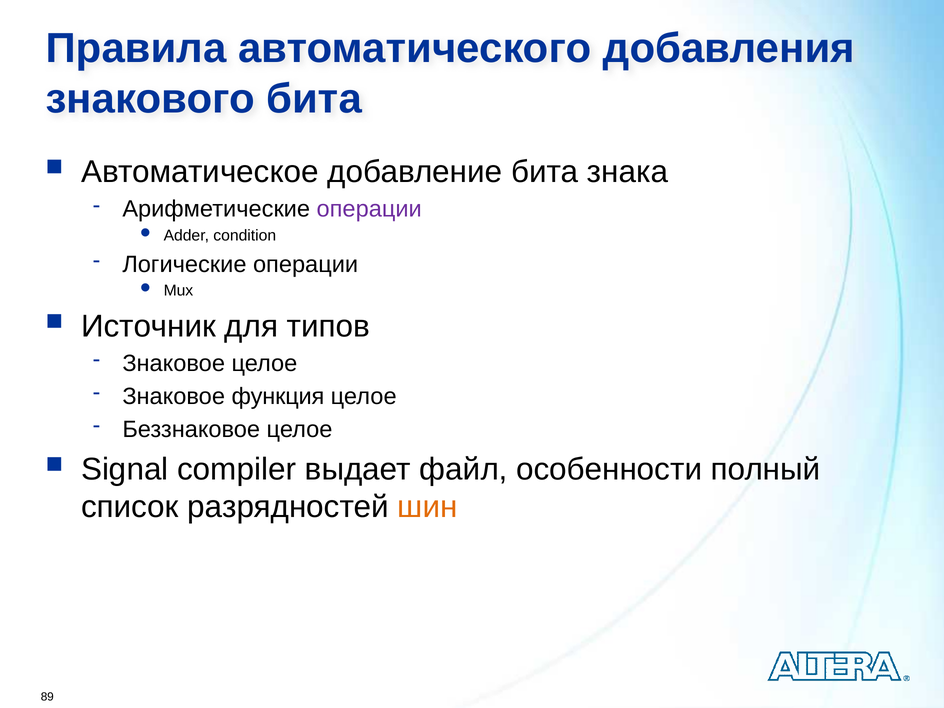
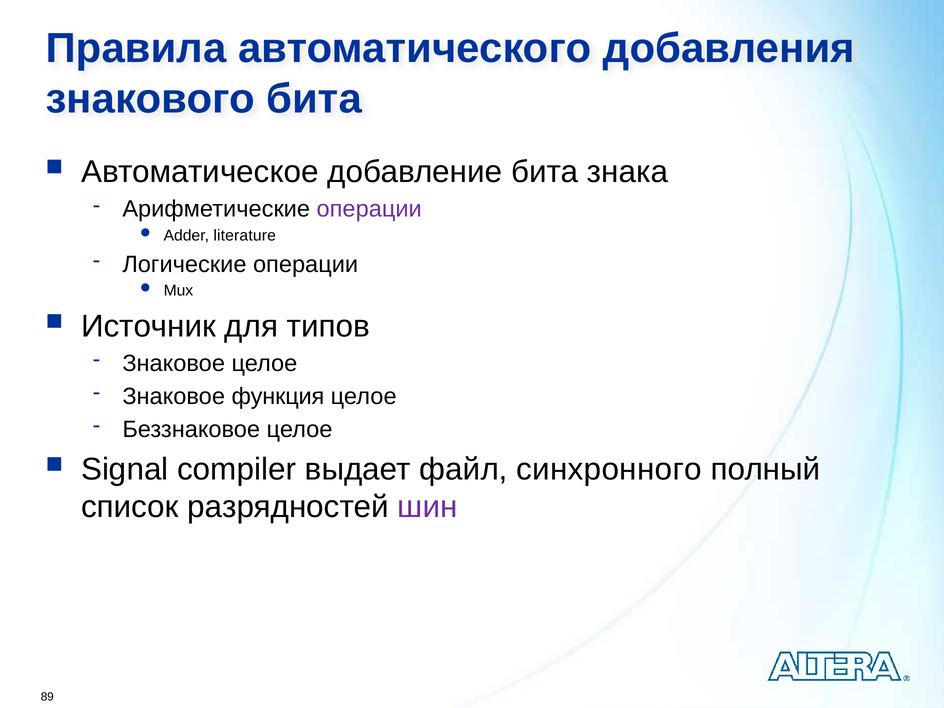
condition: condition -> literature (245, 235)
особенности: особенности -> синхронного (609, 469)
шин colour: orange -> purple (428, 507)
